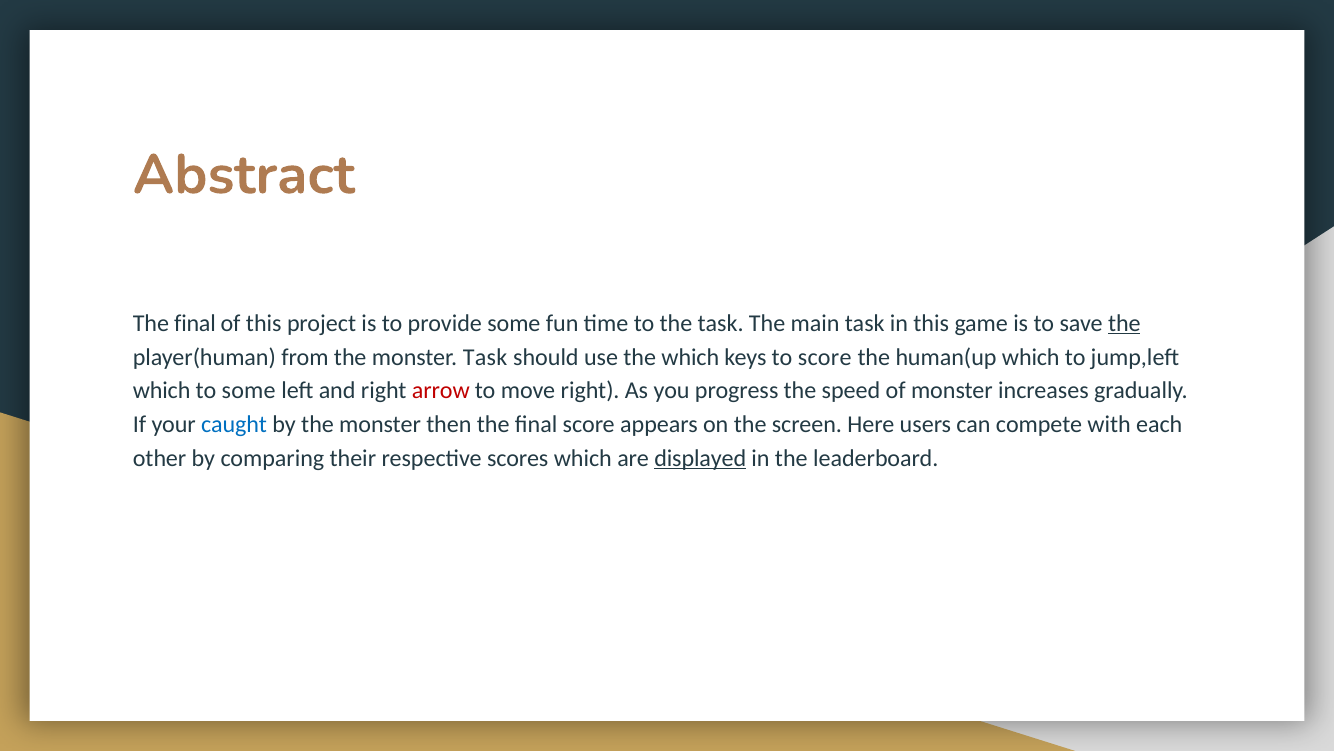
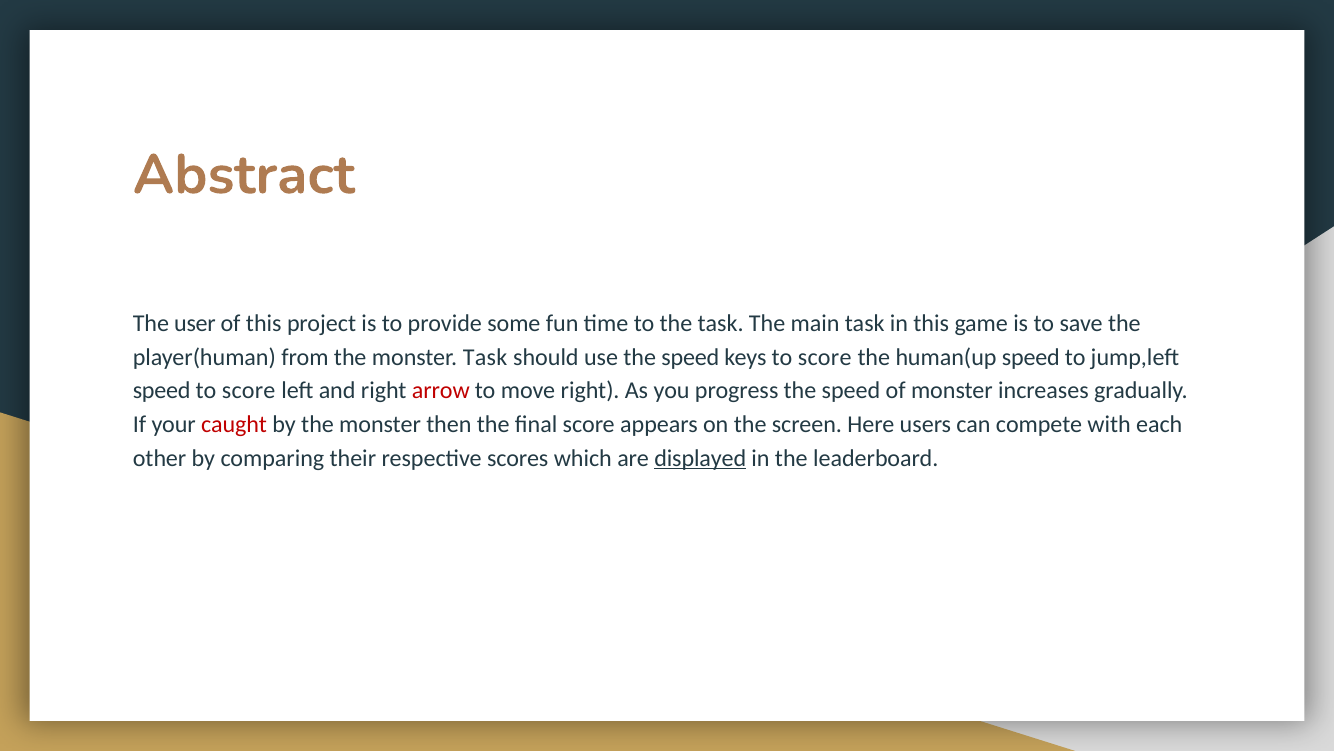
final: final -> user (195, 323)
the underline: present -> none (1124, 323)
use the which: which -> speed (690, 357)
human(up which: which -> speed (1031, 357)
which: which -> speed (162, 391)
some: some -> score (249, 391)
caught colour: blue -> red (234, 424)
